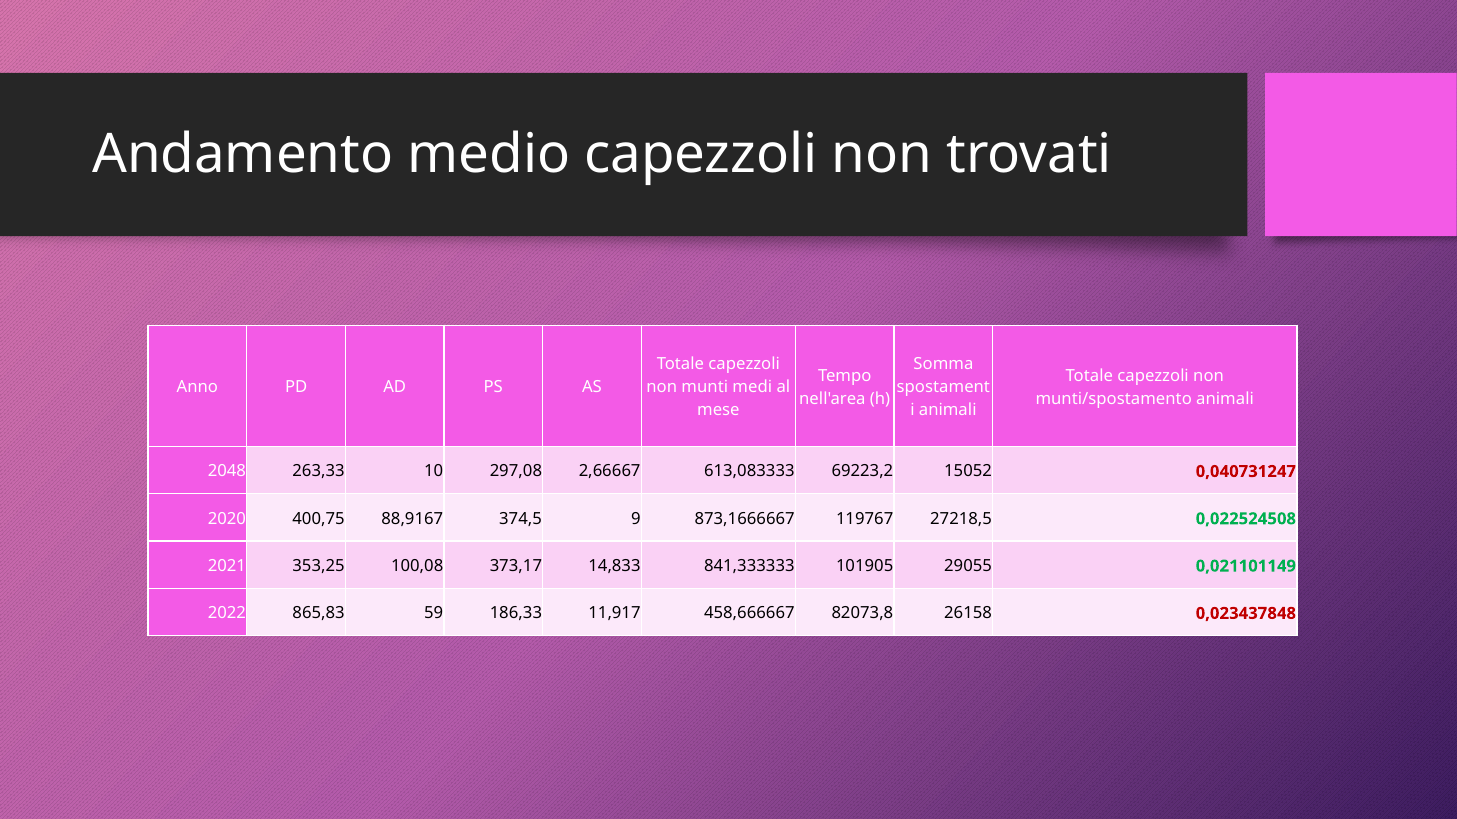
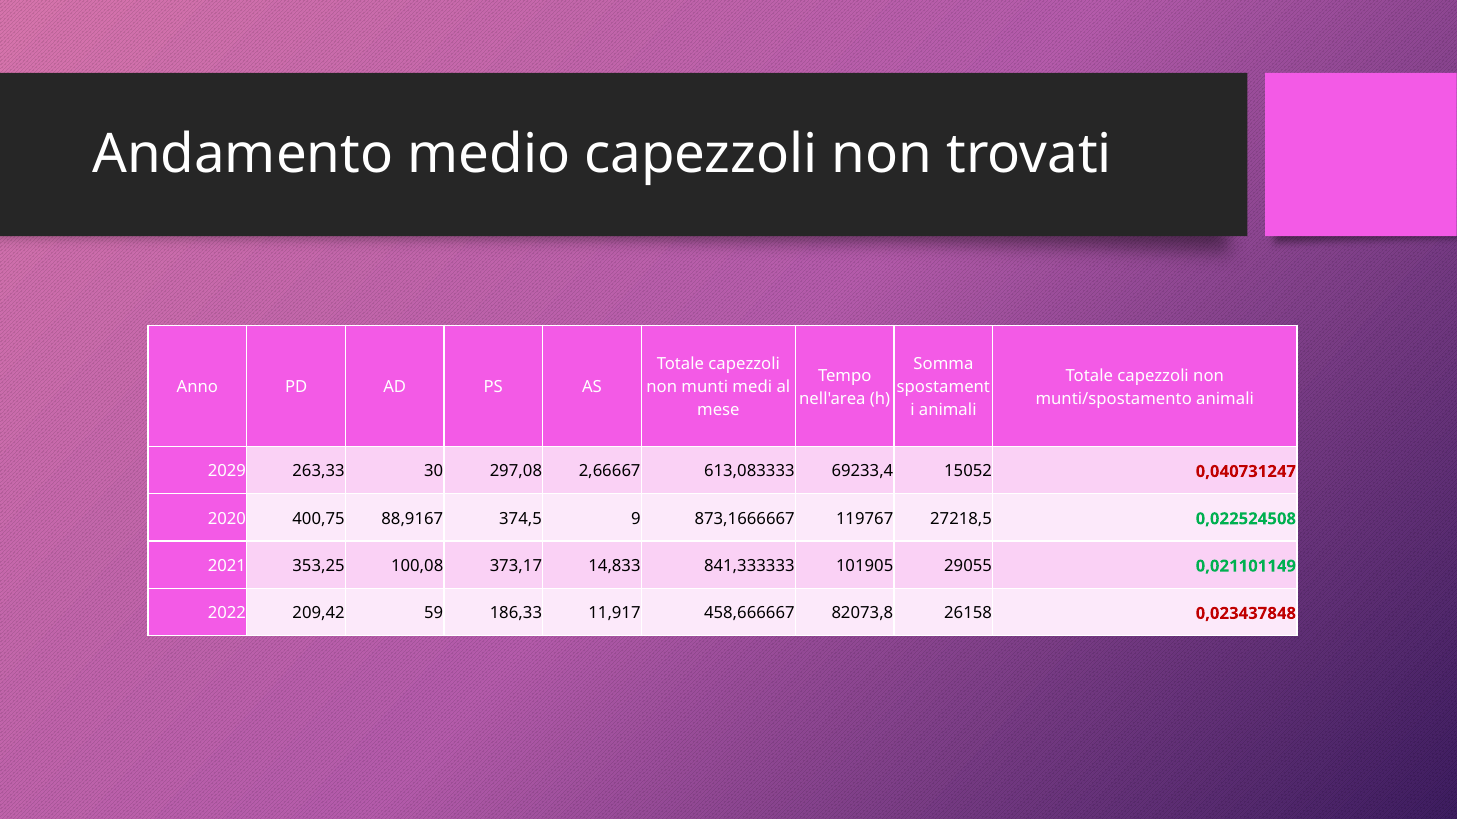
2048: 2048 -> 2029 (227, 472)
10: 10 -> 30 (434, 472)
69223,2: 69223,2 -> 69233,4 (862, 472)
865,83: 865,83 -> 209,42 (319, 614)
